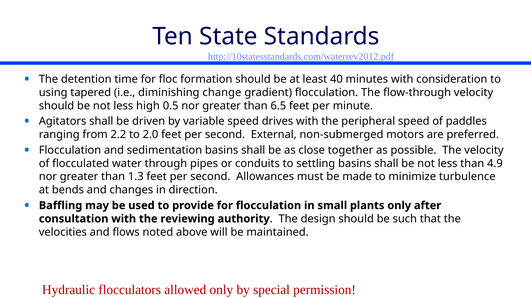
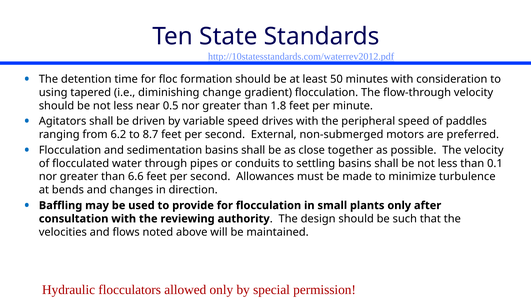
40: 40 -> 50 (336, 79)
high: high -> near (148, 106)
6.5: 6.5 -> 1.8 (278, 106)
2.2: 2.2 -> 6.2 (118, 134)
2.0: 2.0 -> 8.7 (151, 134)
4.9: 4.9 -> 0.1 (495, 163)
1.3: 1.3 -> 6.6 (136, 176)
